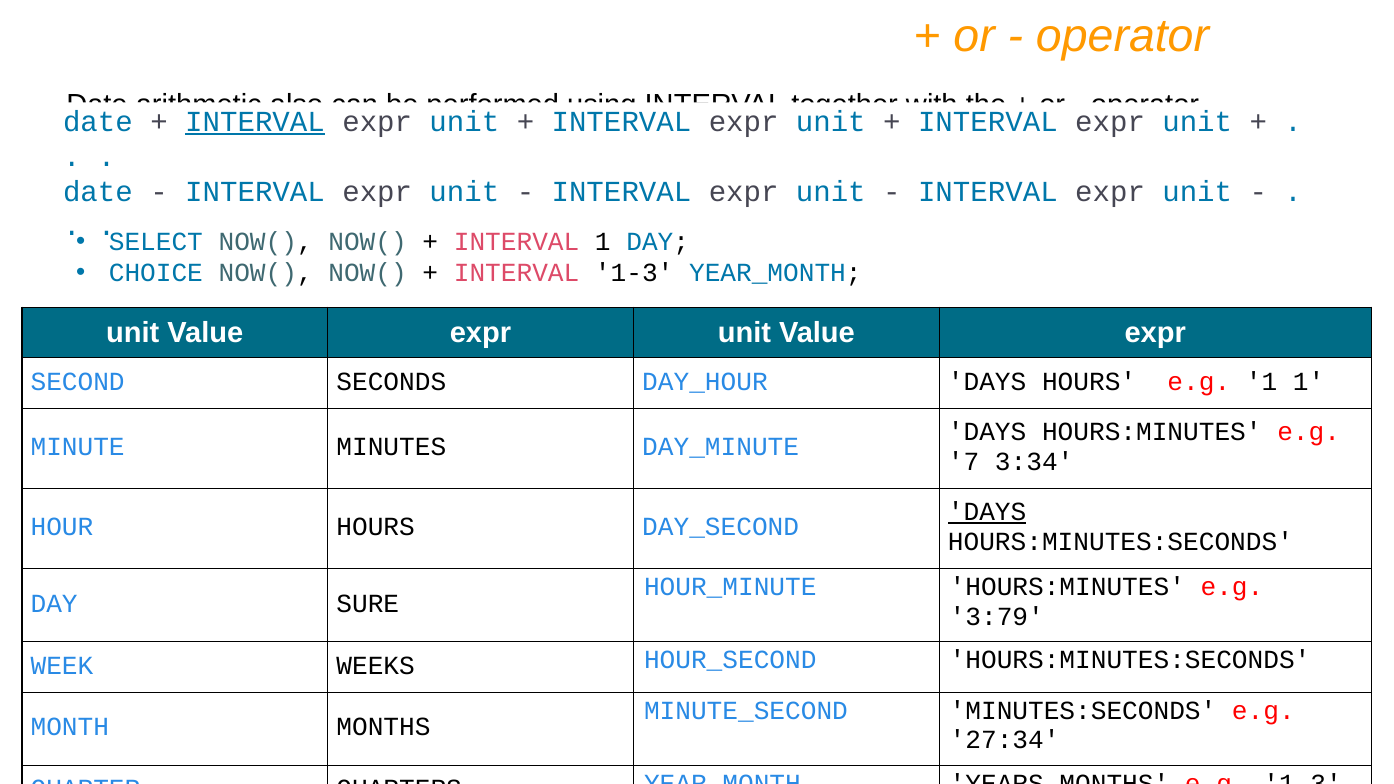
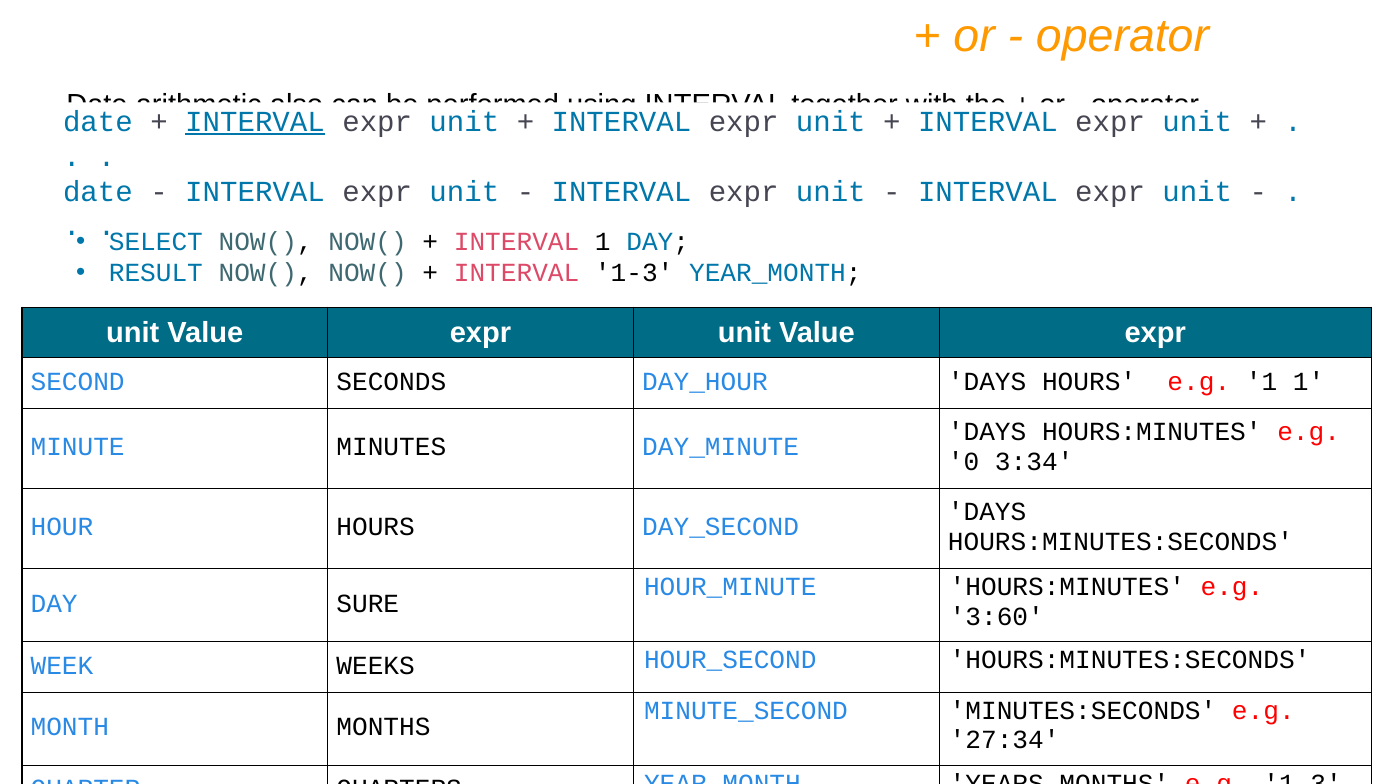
CHOICE: CHOICE -> RESULT (156, 273)
7: 7 -> 0 (964, 462)
DAYS underline: present -> none (987, 512)
3:79: 3:79 -> 3:60 (997, 617)
